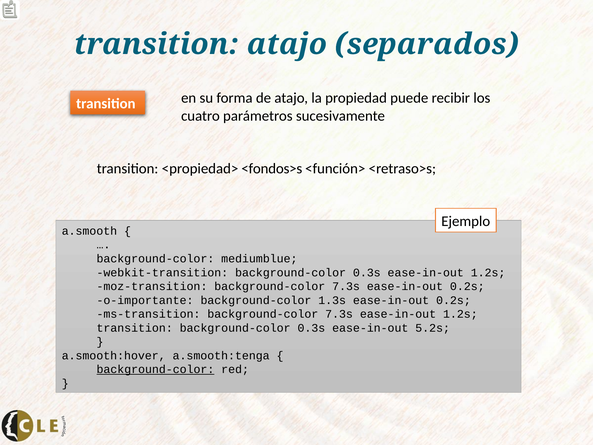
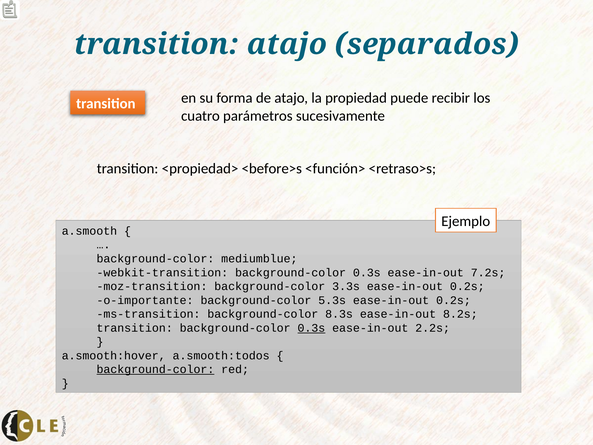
<fondos>s: <fondos>s -> <before>s (272, 169)
0.3s ease-in-out 1.2s: 1.2s -> 7.2s (488, 272)
moz-transition background-color 7.3s: 7.3s -> 3.3s (346, 286)
1.3s: 1.3s -> 5.3s (332, 300)
ms-transition background-color 7.3s: 7.3s -> 8.3s (339, 314)
1.2s: 1.2s -> 8.2s (460, 314)
0.3s underline: none -> present (311, 328)
5.2s: 5.2s -> 2.2s (433, 328)
a.smooth:tenga: a.smooth:tenga -> a.smooth:todos (221, 355)
